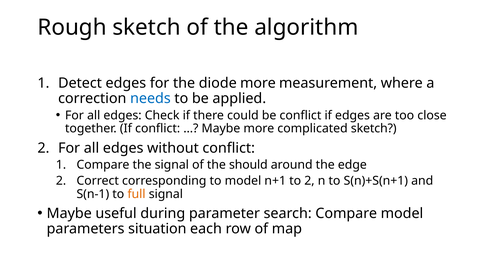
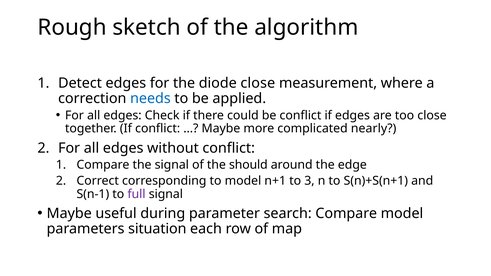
diode more: more -> close (258, 83)
complicated sketch: sketch -> nearly (374, 129)
to 2: 2 -> 3 (309, 181)
full colour: orange -> purple (136, 194)
